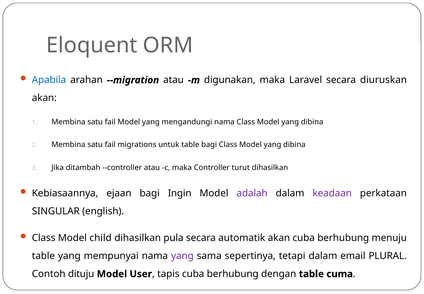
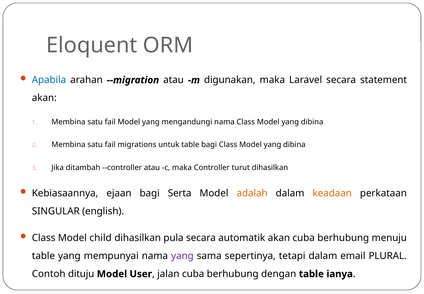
diuruskan: diuruskan -> statement (384, 80)
Ingin: Ingin -> Serta (180, 193)
adalah colour: purple -> orange (252, 193)
keadaan colour: purple -> orange (332, 193)
tapis: tapis -> jalan (168, 274)
cuma: cuma -> ianya (340, 274)
